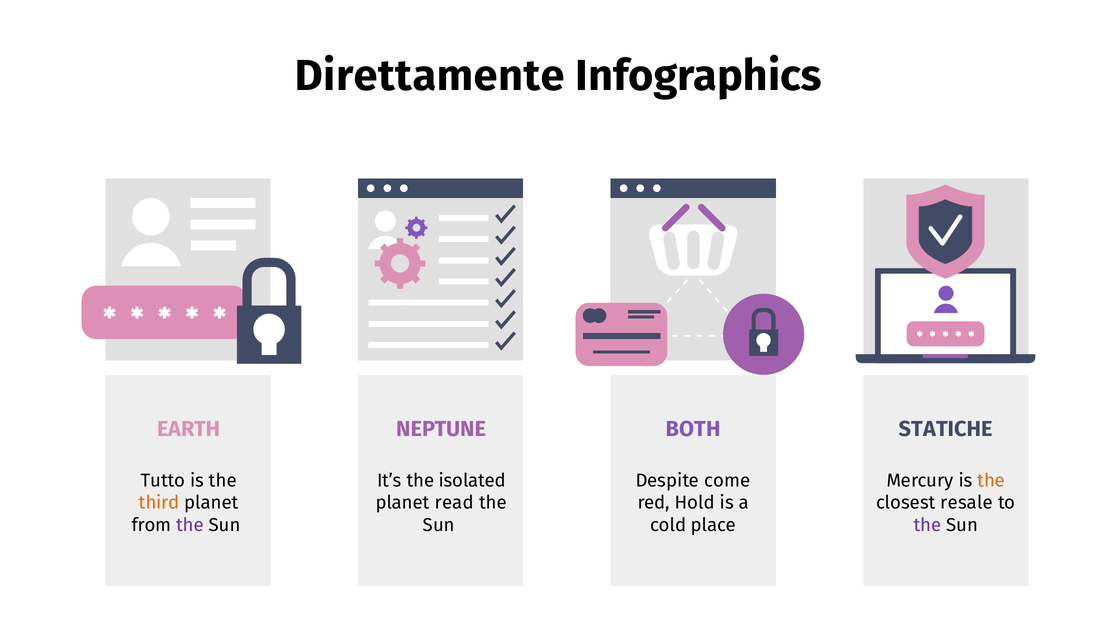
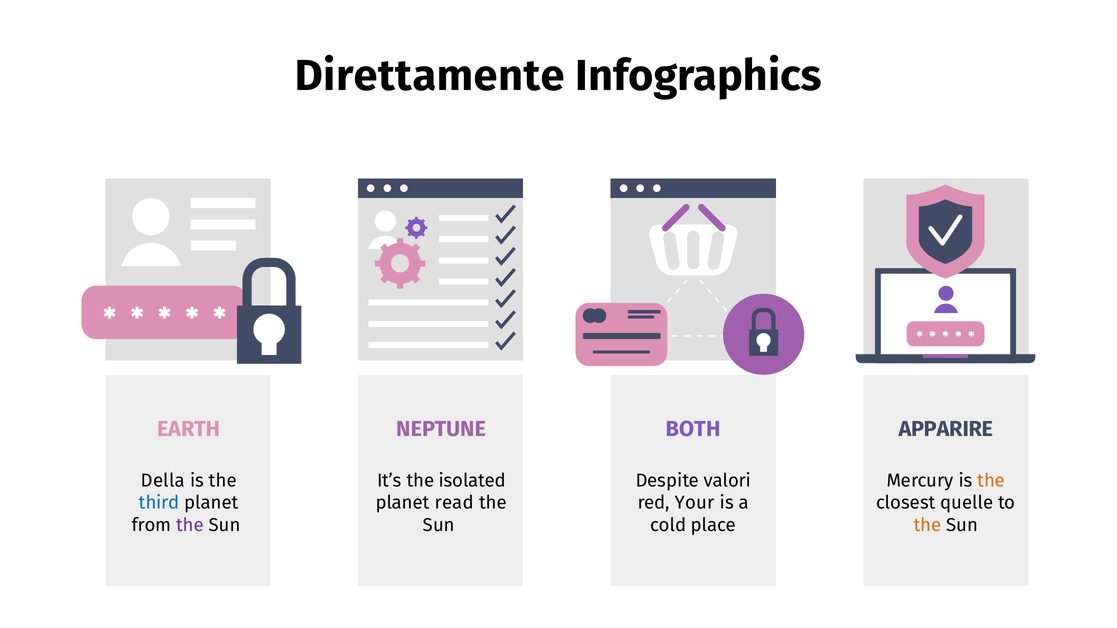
STATICHE: STATICHE -> APPARIRE (946, 429)
Tutto: Tutto -> Della (163, 481)
come: come -> valori (728, 481)
third colour: orange -> blue (159, 503)
Hold: Hold -> Your (695, 503)
resale: resale -> quelle (967, 503)
the colour: purple -> orange (927, 525)
